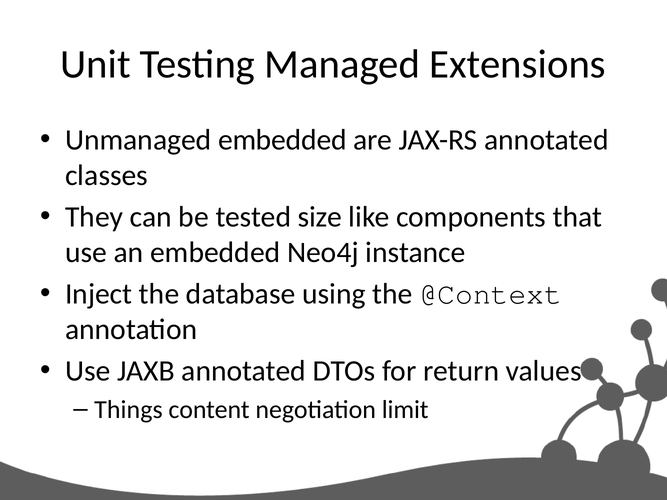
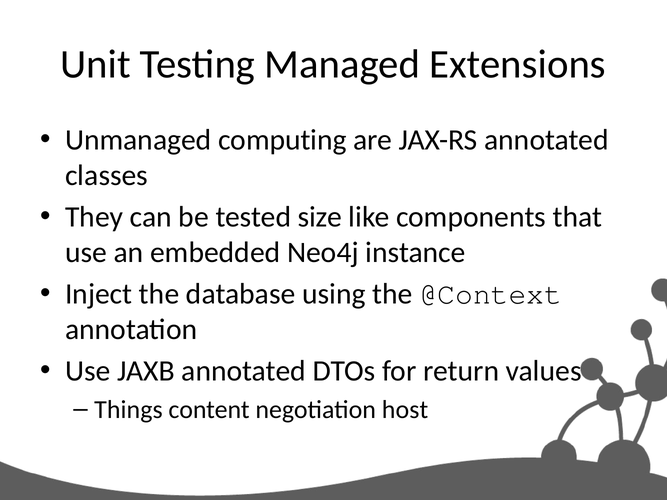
Unmanaged embedded: embedded -> computing (282, 140)
limit: limit -> host (405, 410)
